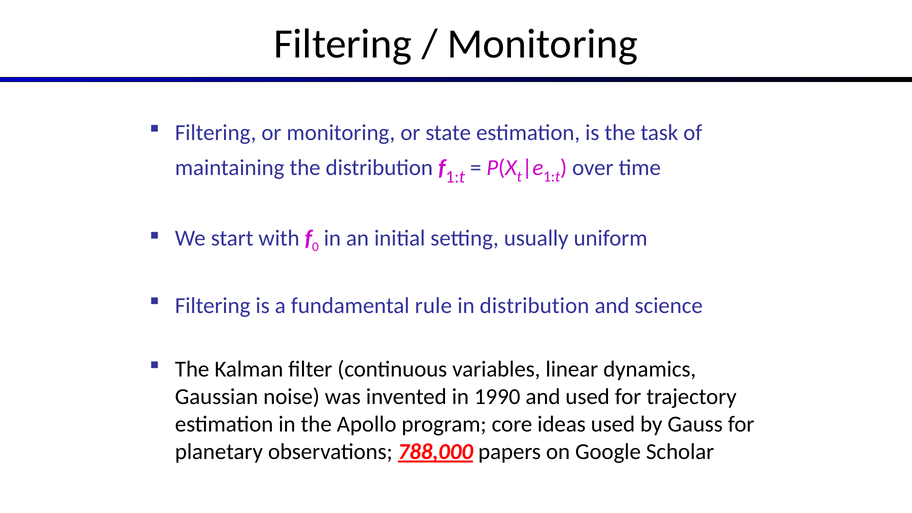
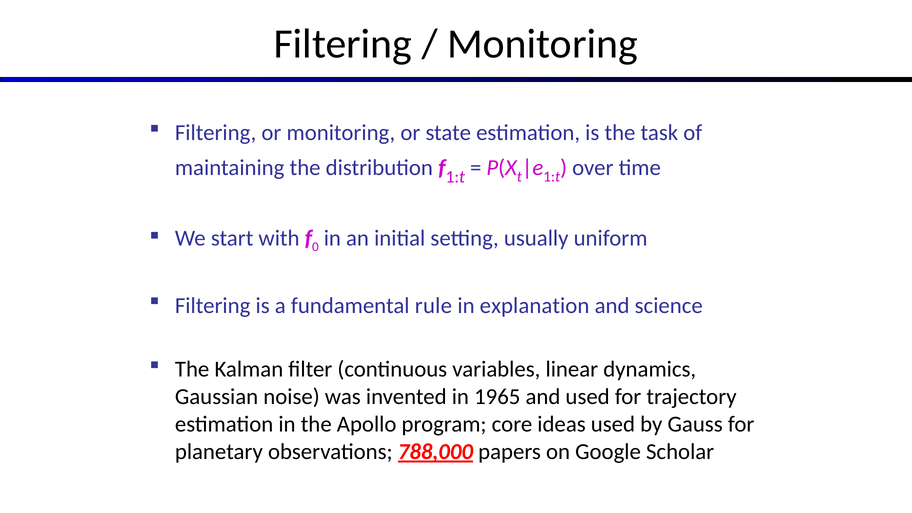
in distribution: distribution -> explanation (535, 306)
1990: 1990 -> 1965 (497, 397)
